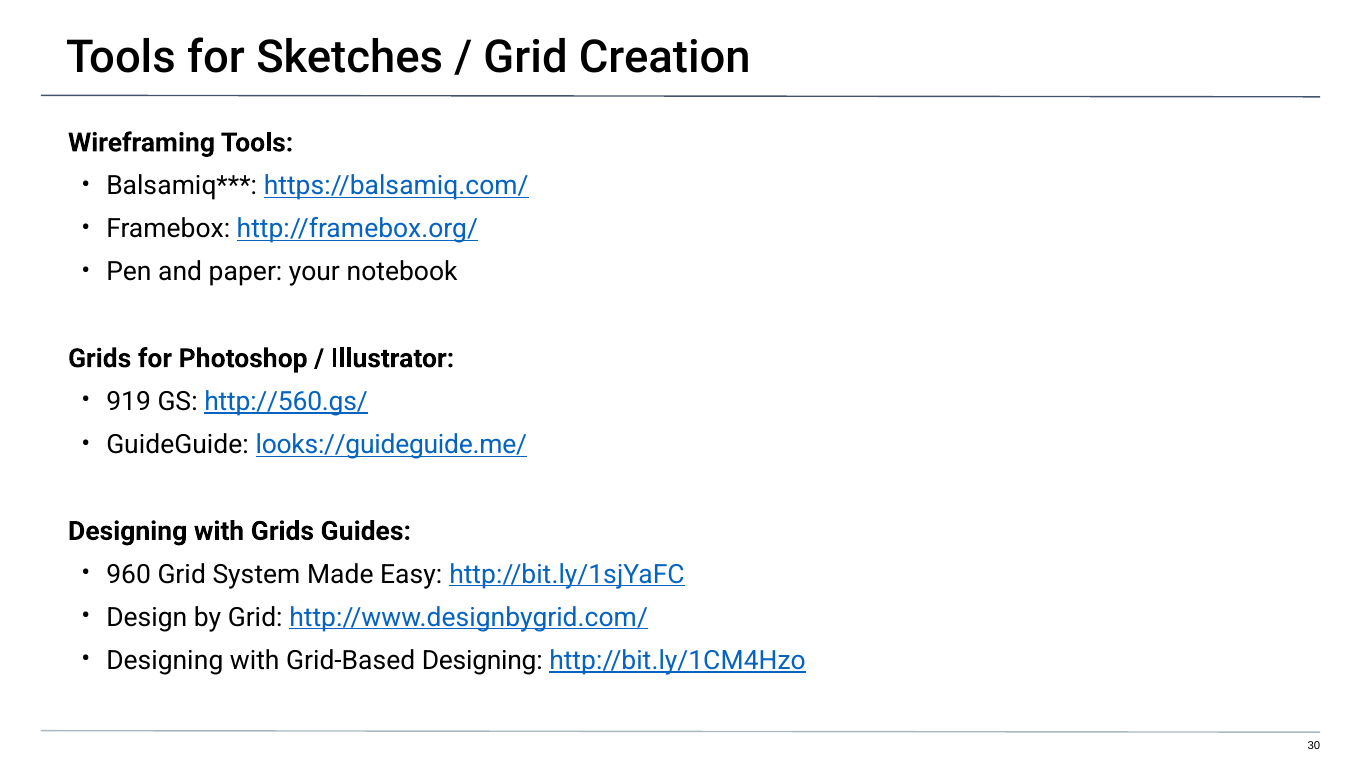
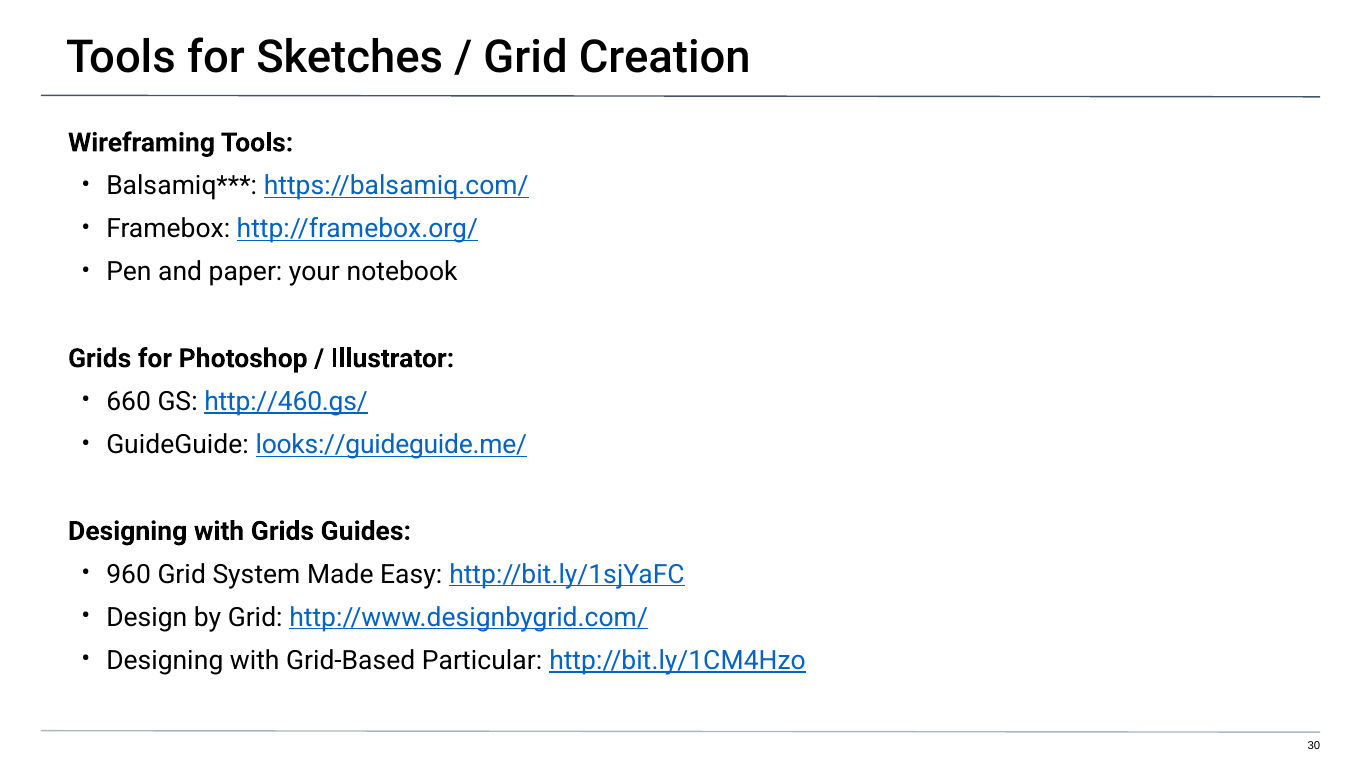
919: 919 -> 660 (129, 401)
http://560.gs/: http://560.gs/ -> http://460.gs/ (286, 401)
Grid-Based Designing: Designing -> Particular (482, 660)
